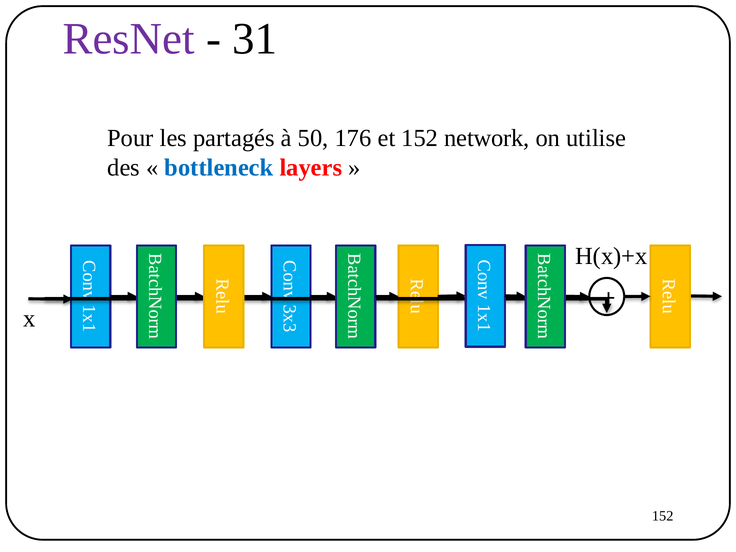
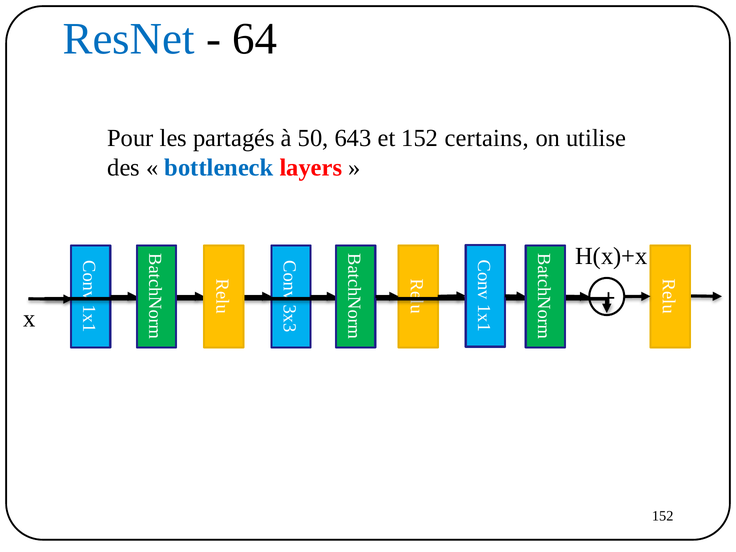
ResNet colour: purple -> blue (129, 39)
31: 31 -> 64 (255, 39)
176: 176 -> 643 (353, 138)
network: network -> certains (487, 138)
